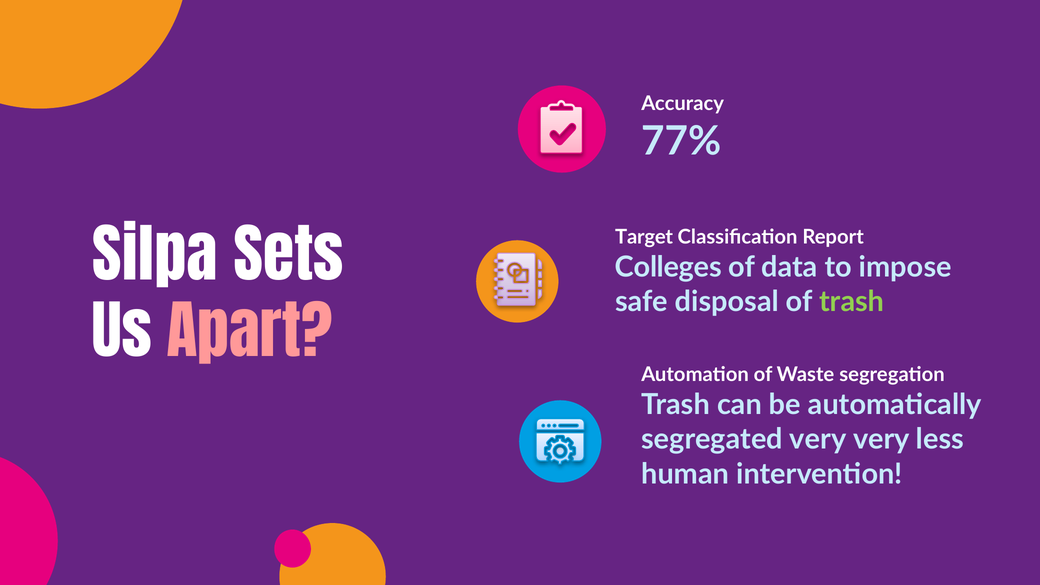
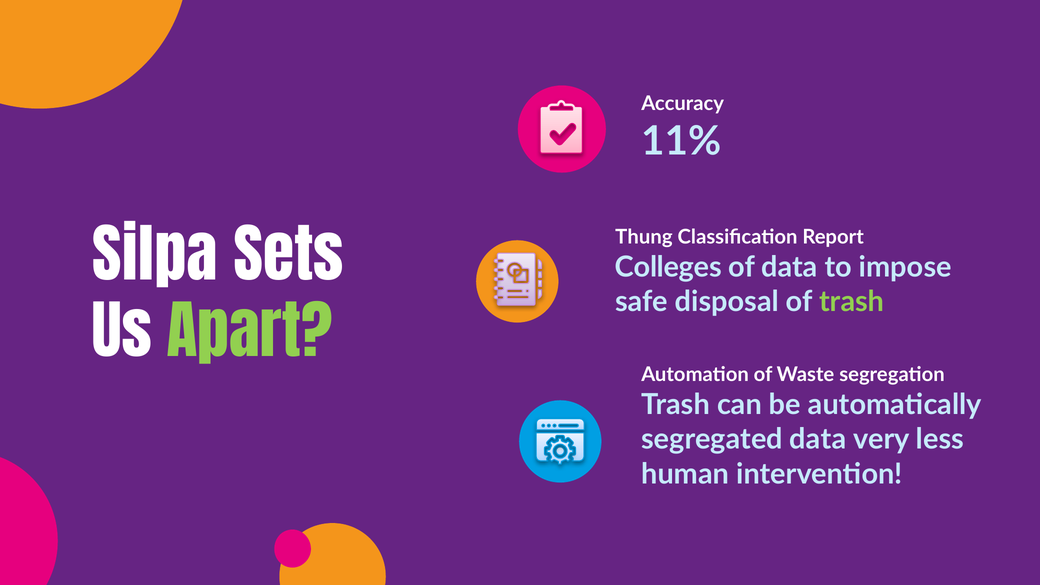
77%: 77% -> 11% (681, 141)
Target: Target -> Thung (644, 237)
Apart colour: pink -> light green (250, 335)
segregated very: very -> data (818, 439)
